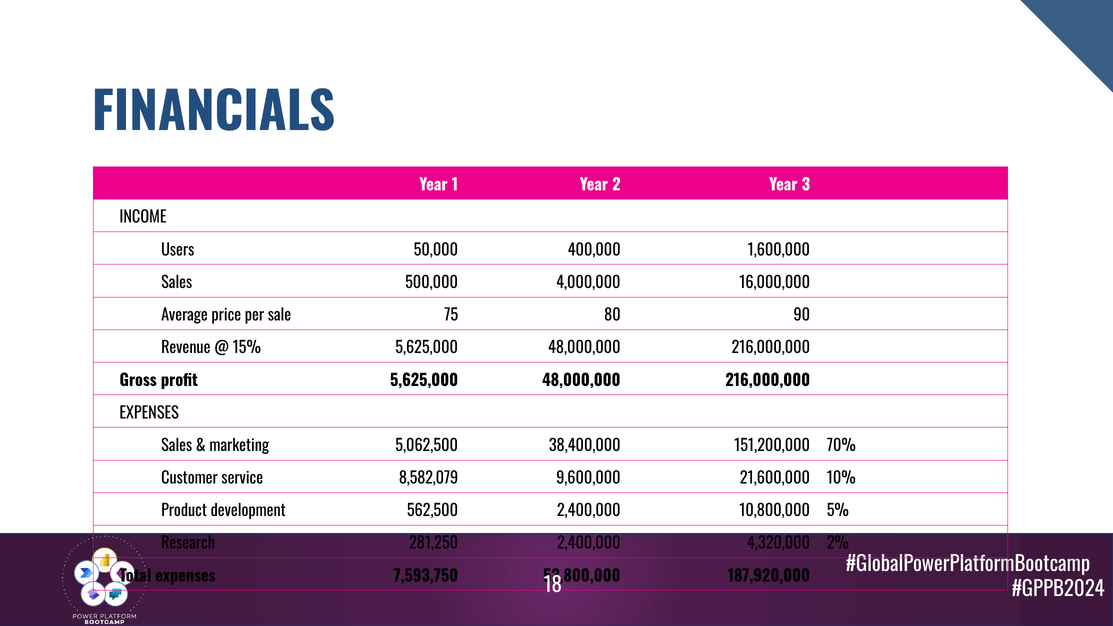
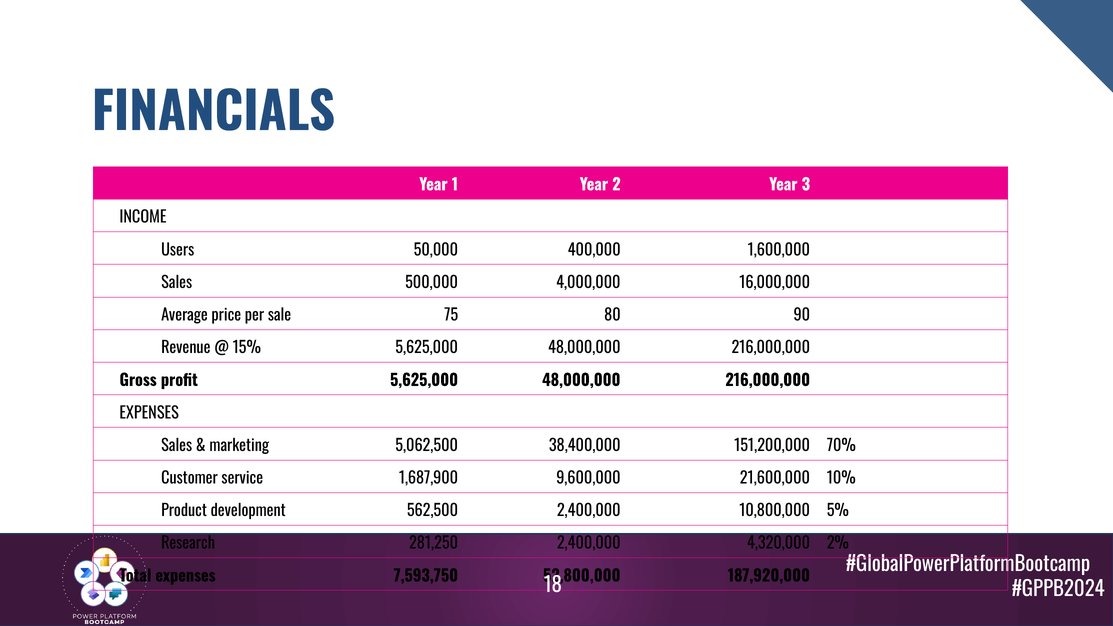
8,582,079: 8,582,079 -> 1,687,900 (428, 478)
